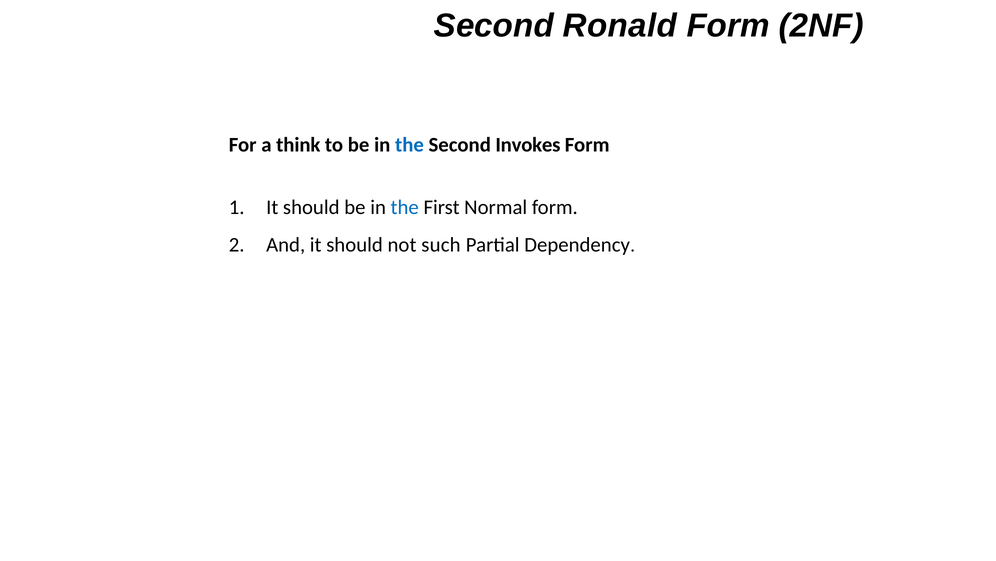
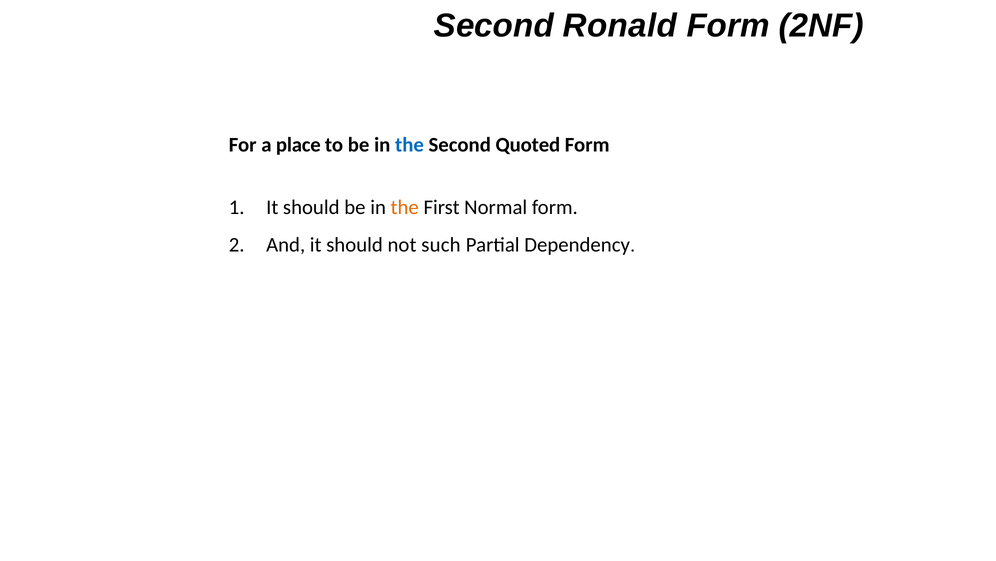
think: think -> place (298, 145)
Invokes: Invokes -> Quoted (528, 145)
the colour: blue -> orange (405, 207)
